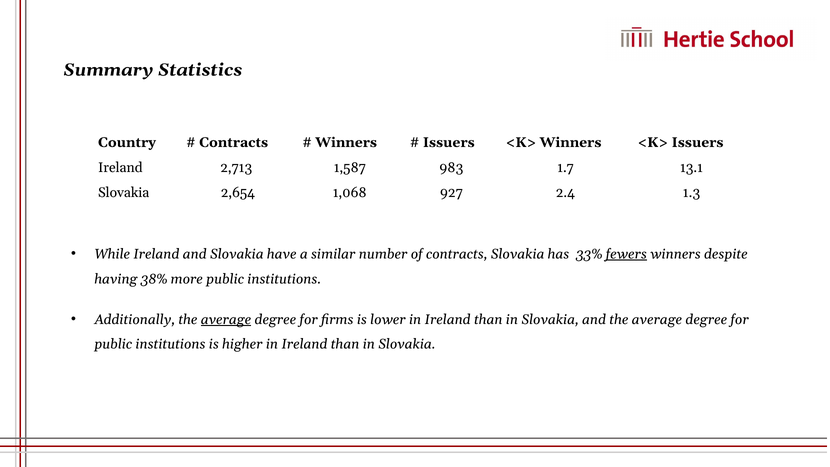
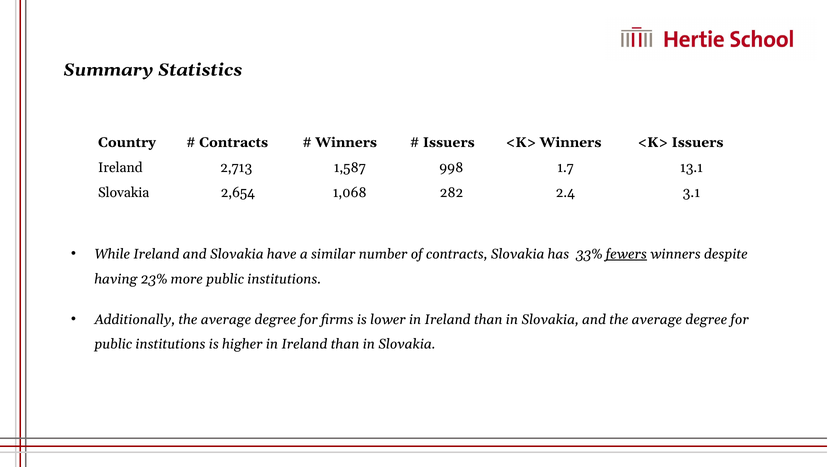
983: 983 -> 998 (451, 168)
927: 927 -> 282 (452, 193)
1.3: 1.3 -> 3.1 (691, 193)
38%: 38% -> 23% (154, 279)
average underline: present -> none (226, 319)
